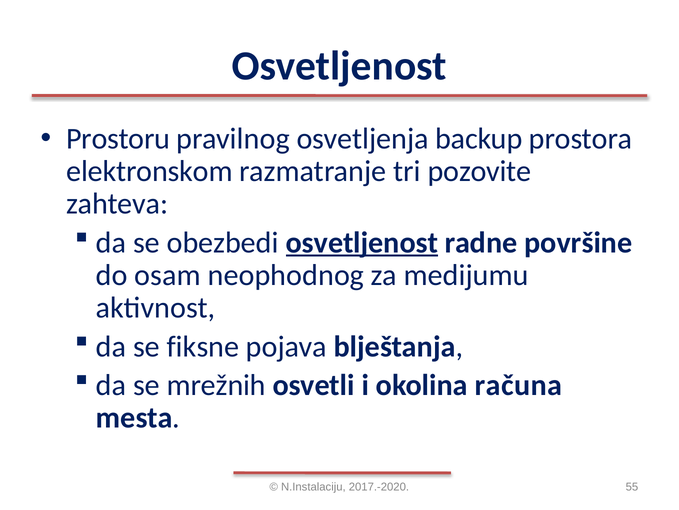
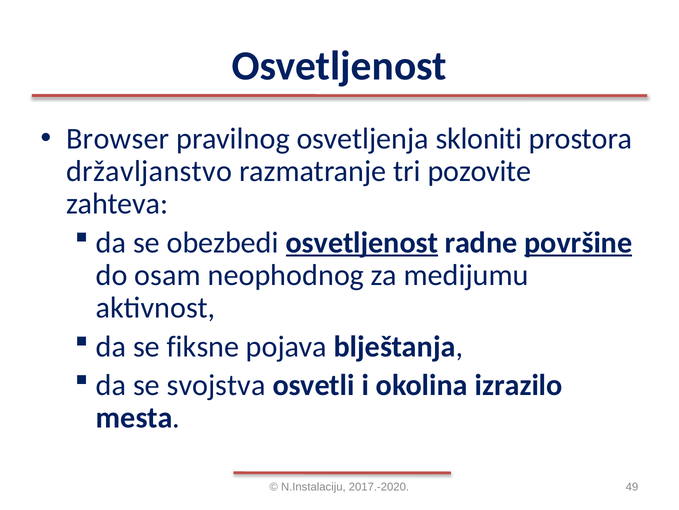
Prostoru: Prostoru -> Browser (118, 138)
backup: backup -> skloniti (479, 138)
elektronskom: elektronskom -> državljanstvo (149, 171)
površine underline: none -> present (578, 242)
mrežnih: mrežnih -> svojstva (216, 385)
računa: računa -> izrazilo (519, 385)
55: 55 -> 49 (632, 486)
